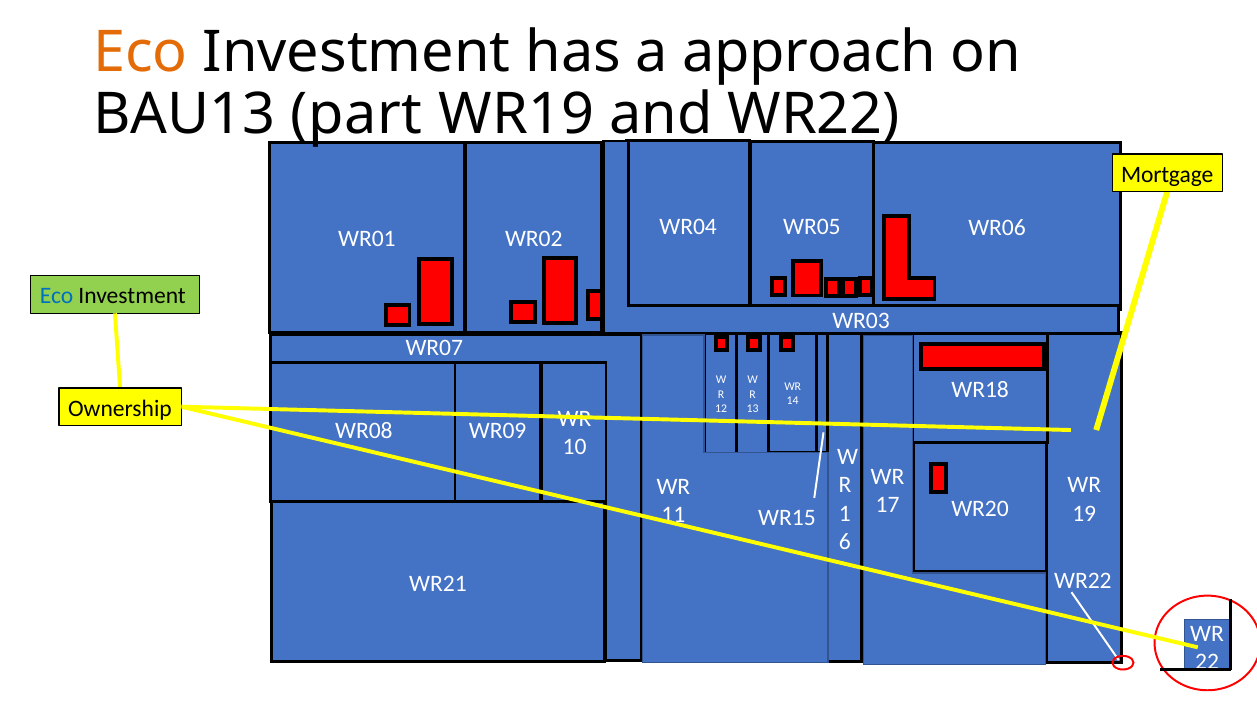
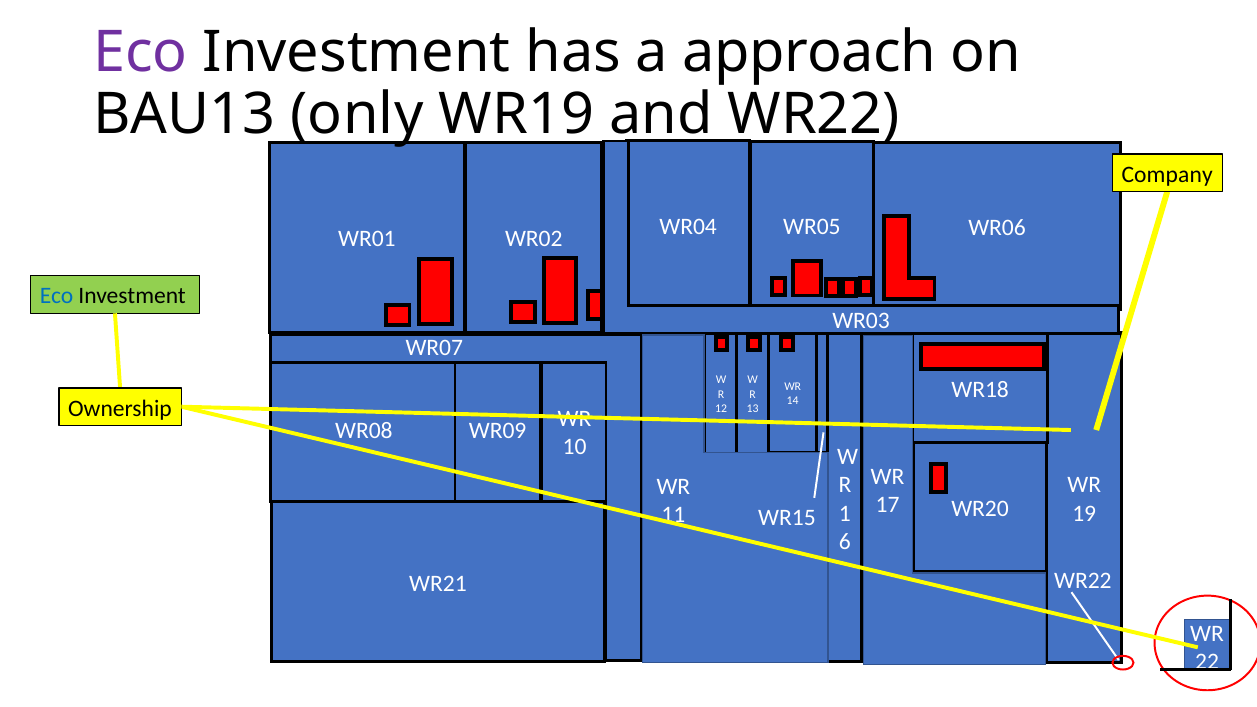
Eco colour: orange -> purple (140, 52)
part: part -> only (357, 114)
Mortgage: Mortgage -> Company (1167, 174)
